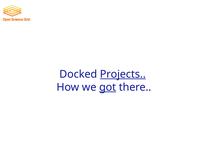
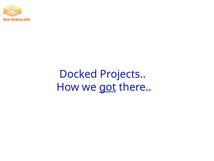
Projects underline: present -> none (123, 74)
